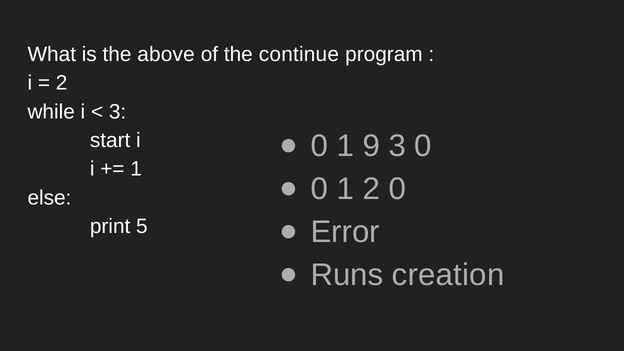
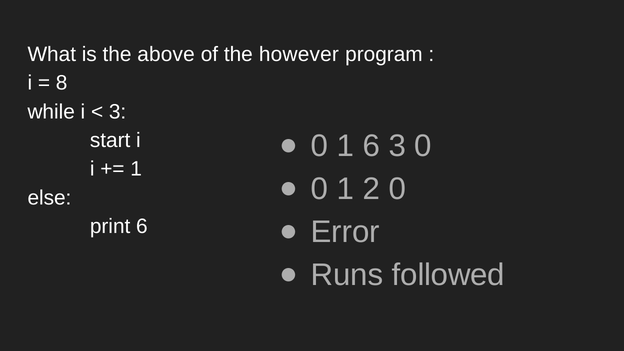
continue: continue -> however (299, 54)
2: 2 -> 8 (62, 83)
1 9: 9 -> 6 (371, 146)
print 5: 5 -> 6 (142, 226)
creation: creation -> followed (448, 275)
